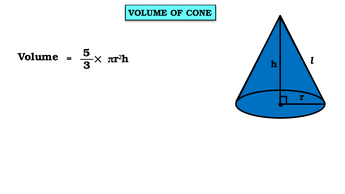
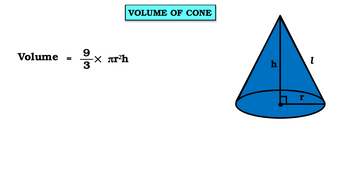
5: 5 -> 9 (87, 53)
